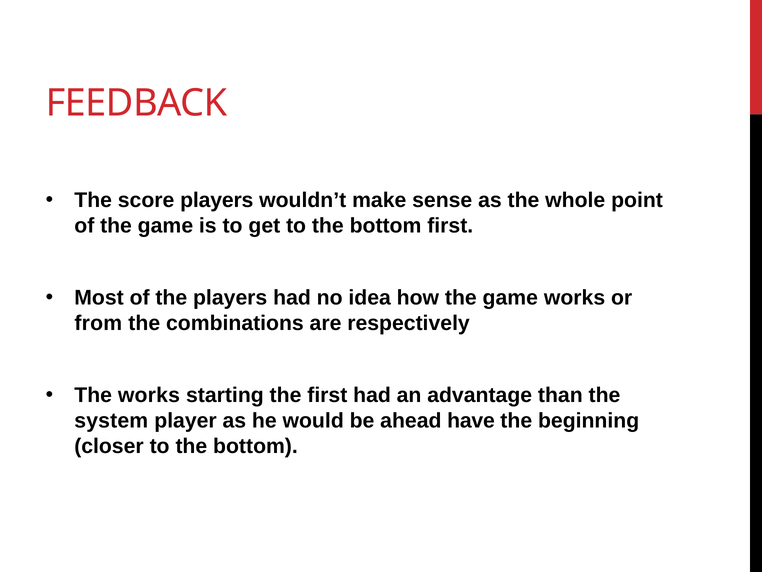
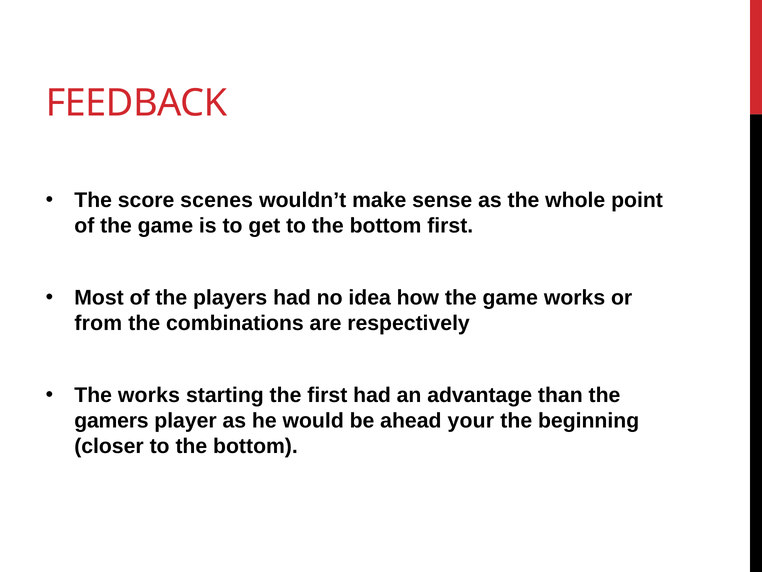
score players: players -> scenes (217, 200)
system: system -> gamers (111, 420)
have: have -> your (471, 420)
